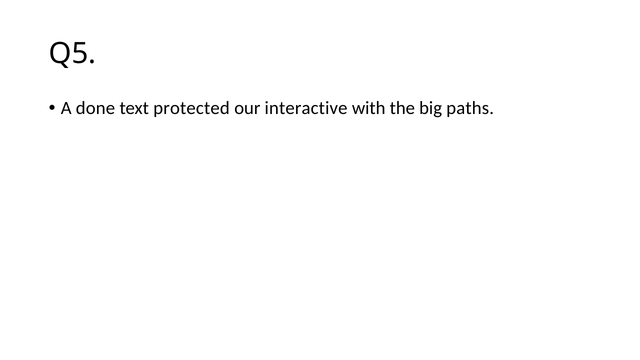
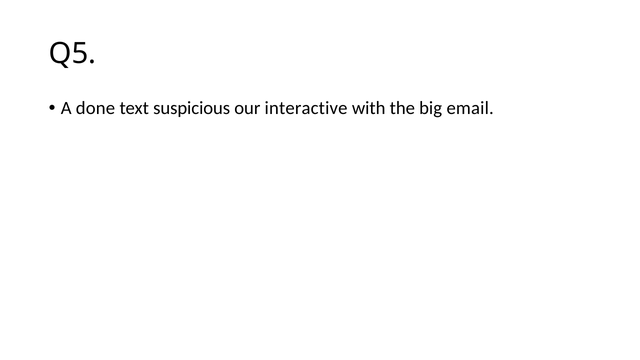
protected: protected -> suspicious (192, 108)
paths: paths -> email (470, 108)
